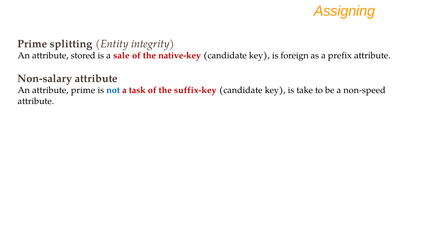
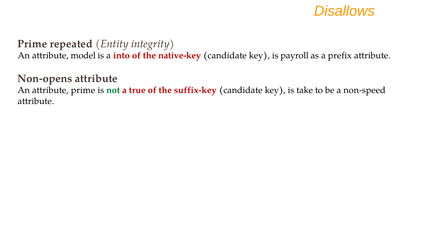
Assigning: Assigning -> Disallows (344, 11)
splitting: splitting -> repeated (71, 44)
stored: stored -> model (83, 56)
sale: sale -> into (121, 56)
foreign: foreign -> payroll (295, 56)
Non-salary: Non-salary -> Non-opens (45, 78)
not colour: blue -> green (113, 90)
task: task -> true (137, 90)
